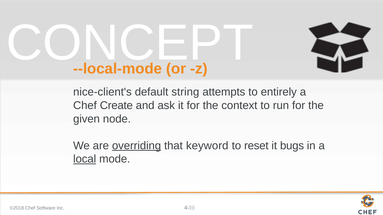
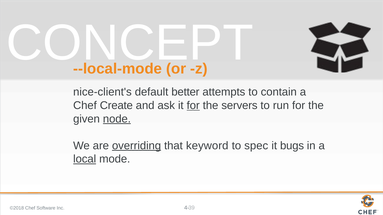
string: string -> better (185, 92)
entirely: entirely -> contain (279, 92)
for underline: none -> present (193, 106)
context: context -> servers (239, 106)
node underline: none -> present (117, 119)
reset: reset -> spec (256, 146)
